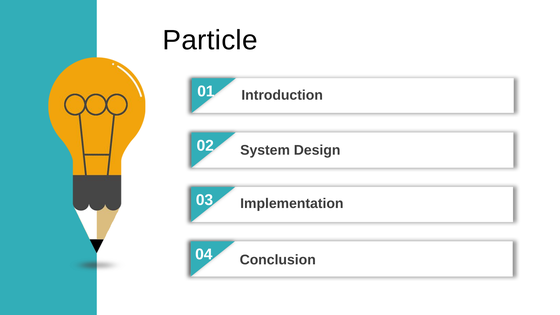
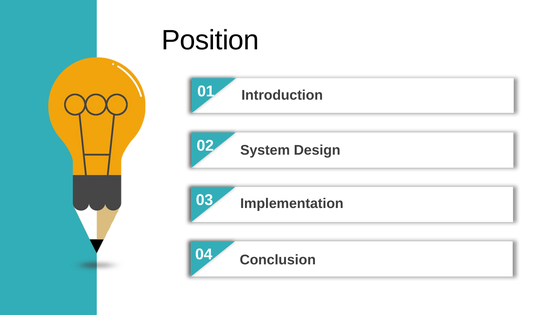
Particle: Particle -> Position (210, 40)
